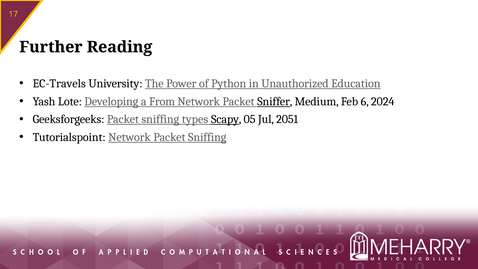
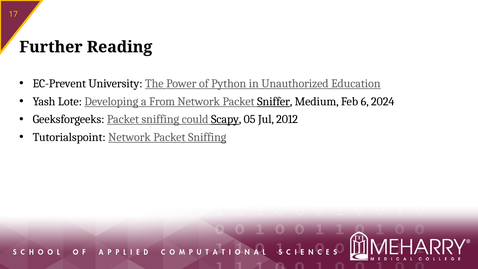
EC-Travels: EC-Travels -> EC-Prevent (59, 83)
types: types -> could (195, 119)
2051: 2051 -> 2012 (287, 119)
